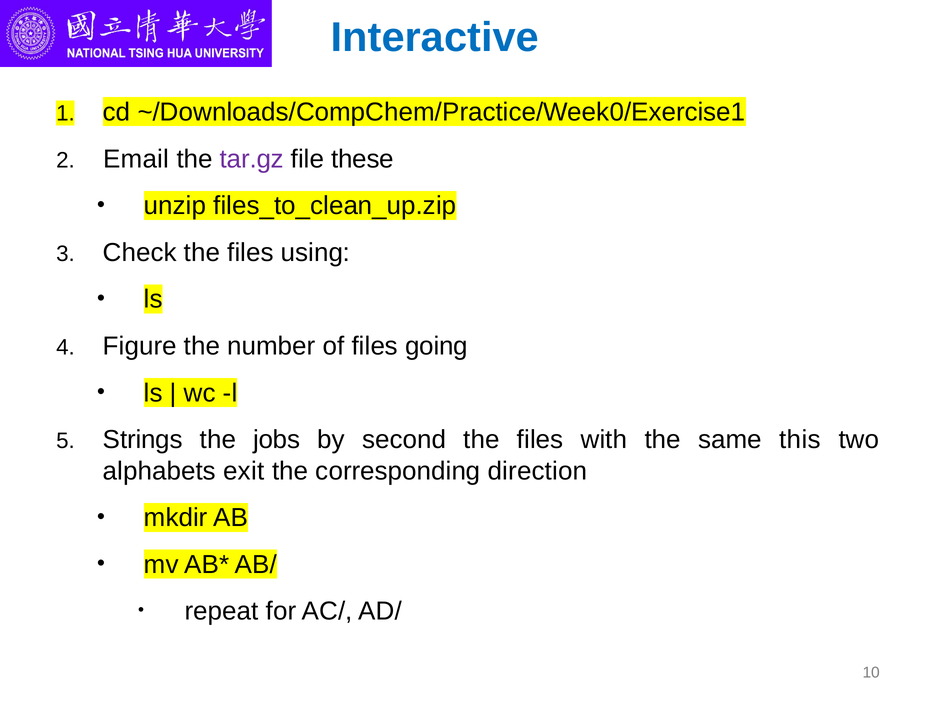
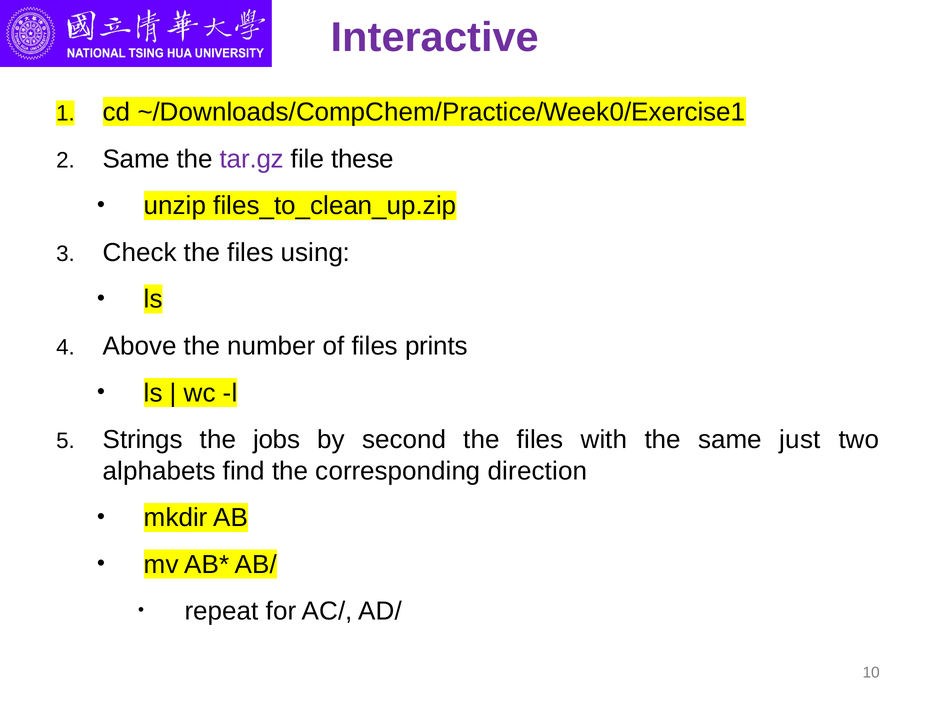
Interactive colour: blue -> purple (435, 37)
Email: Email -> Same (136, 159)
Figure: Figure -> Above (140, 346)
going: going -> prints (436, 346)
this: this -> just (800, 440)
exit: exit -> find (244, 471)
